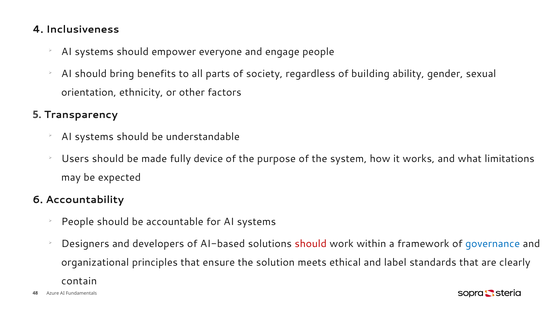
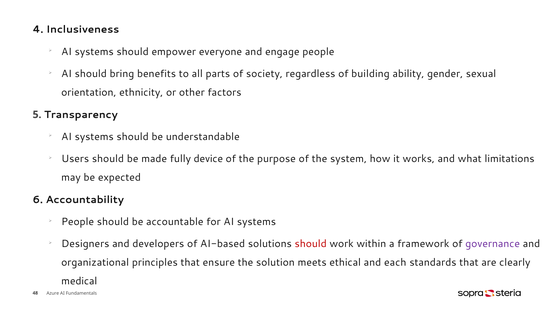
governance colour: blue -> purple (493, 244)
label: label -> each (395, 263)
contain: contain -> medical (79, 281)
